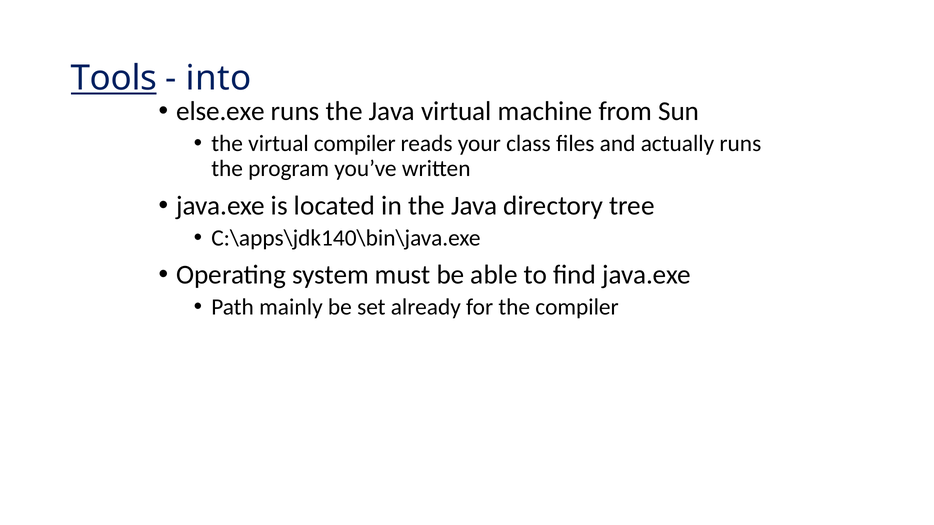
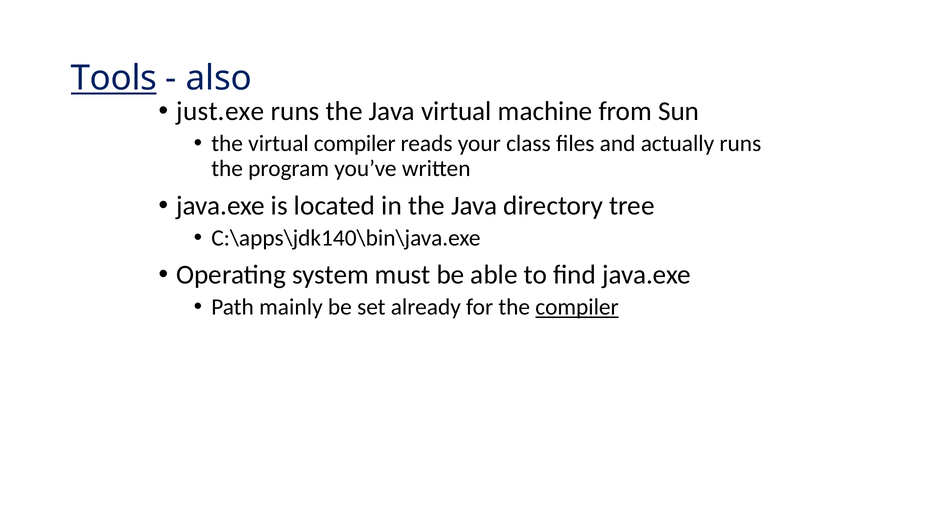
into: into -> also (219, 78)
else.exe: else.exe -> just.exe (220, 111)
compiler underline: none -> present (577, 307)
